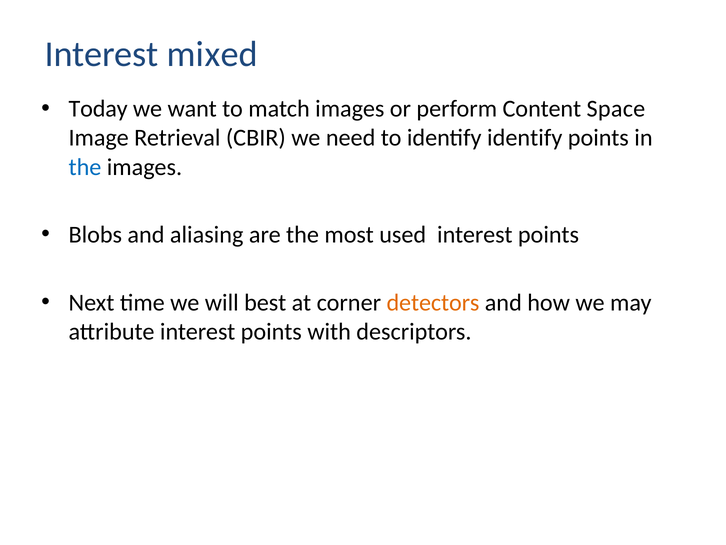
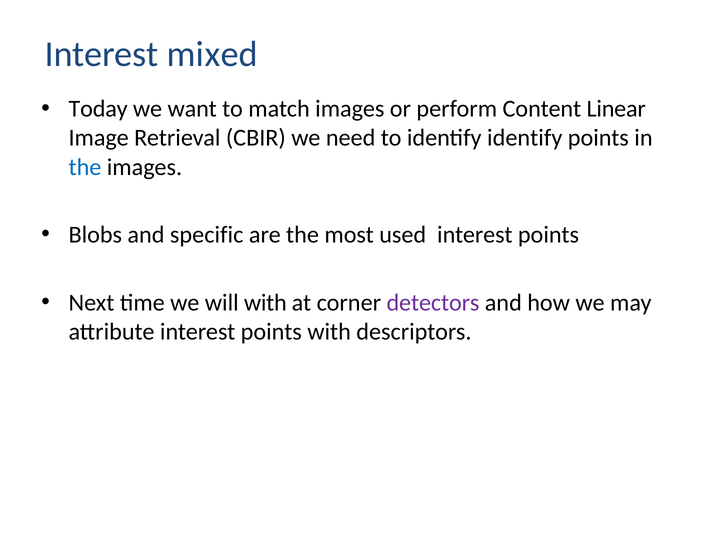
Space: Space -> Linear (616, 109)
aliasing: aliasing -> specific (207, 235)
will best: best -> with (265, 302)
detectors colour: orange -> purple (433, 302)
